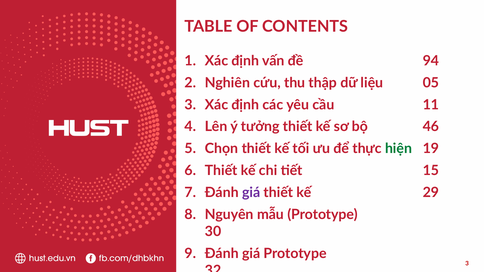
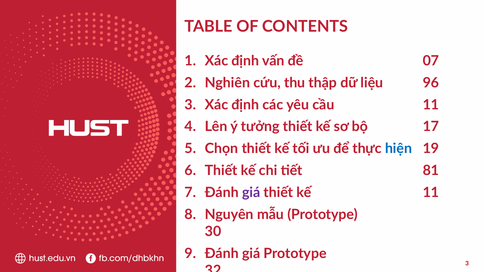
94: 94 -> 07 (431, 61)
05: 05 -> 96 (431, 83)
46: 46 -> 17 (431, 127)
hiện colour: green -> blue (399, 149)
15: 15 -> 81 (431, 171)
kế 29: 29 -> 11 (431, 193)
